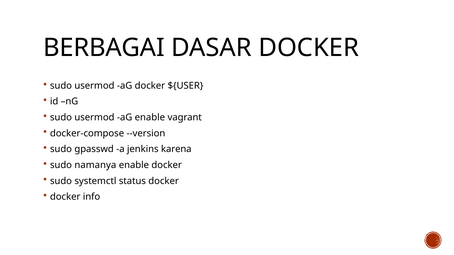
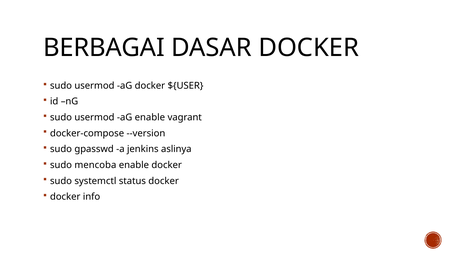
karena: karena -> aslinya (176, 149)
namanya: namanya -> mencoba (95, 165)
